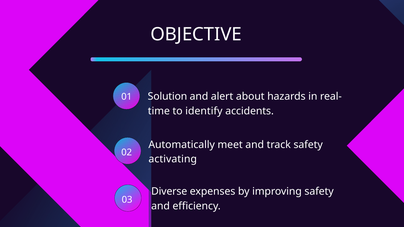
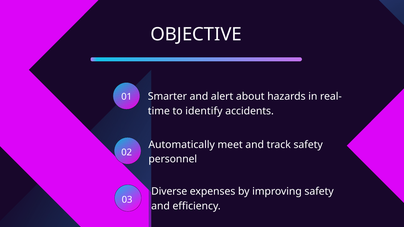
Solution: Solution -> Smarter (167, 97)
activating: activating -> personnel (173, 159)
